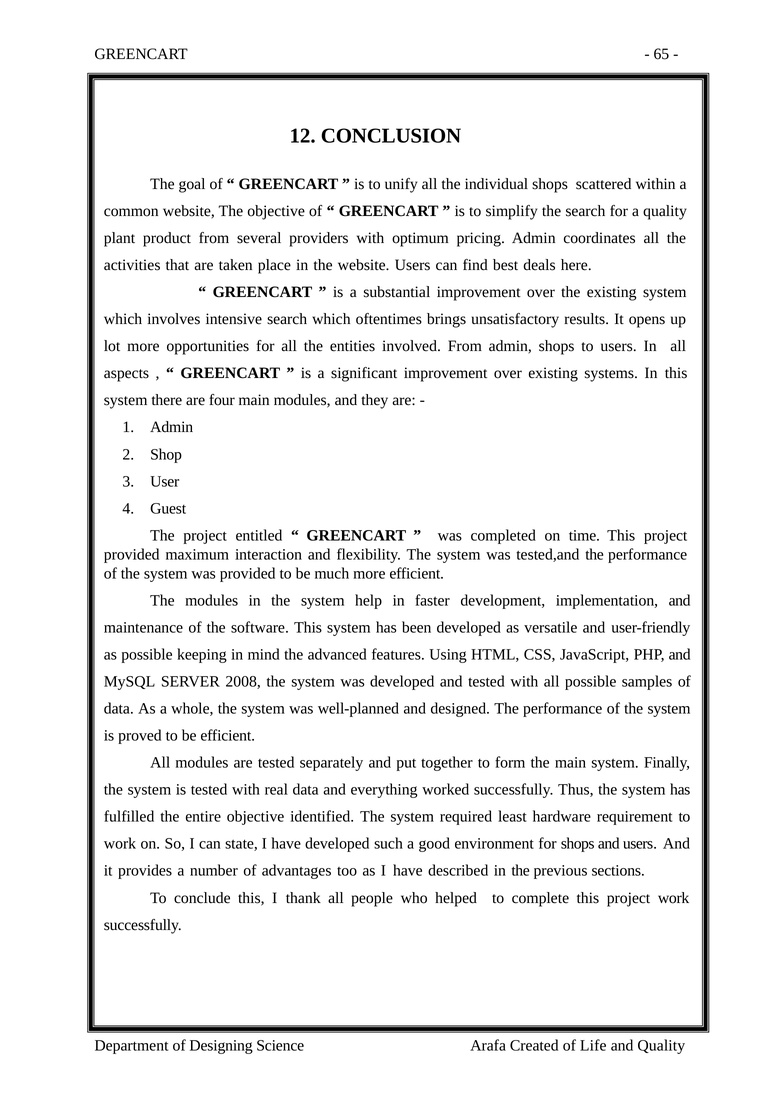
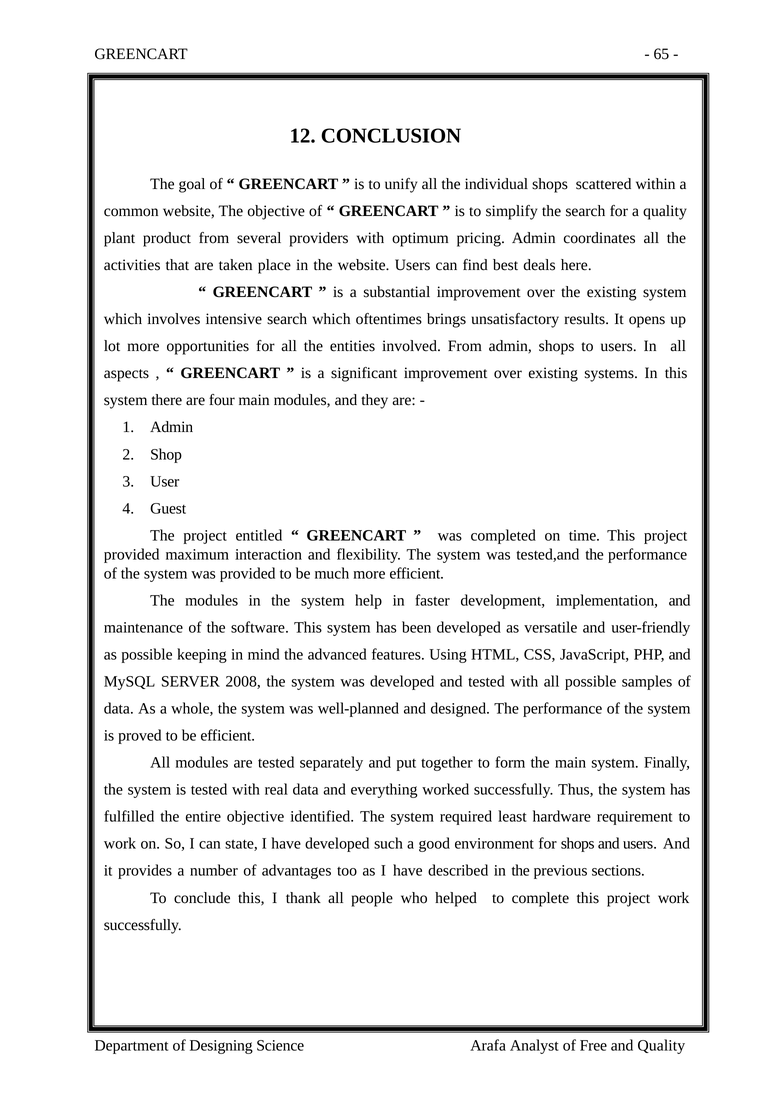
Created: Created -> Analyst (534, 1045)
Life: Life -> Free (593, 1045)
